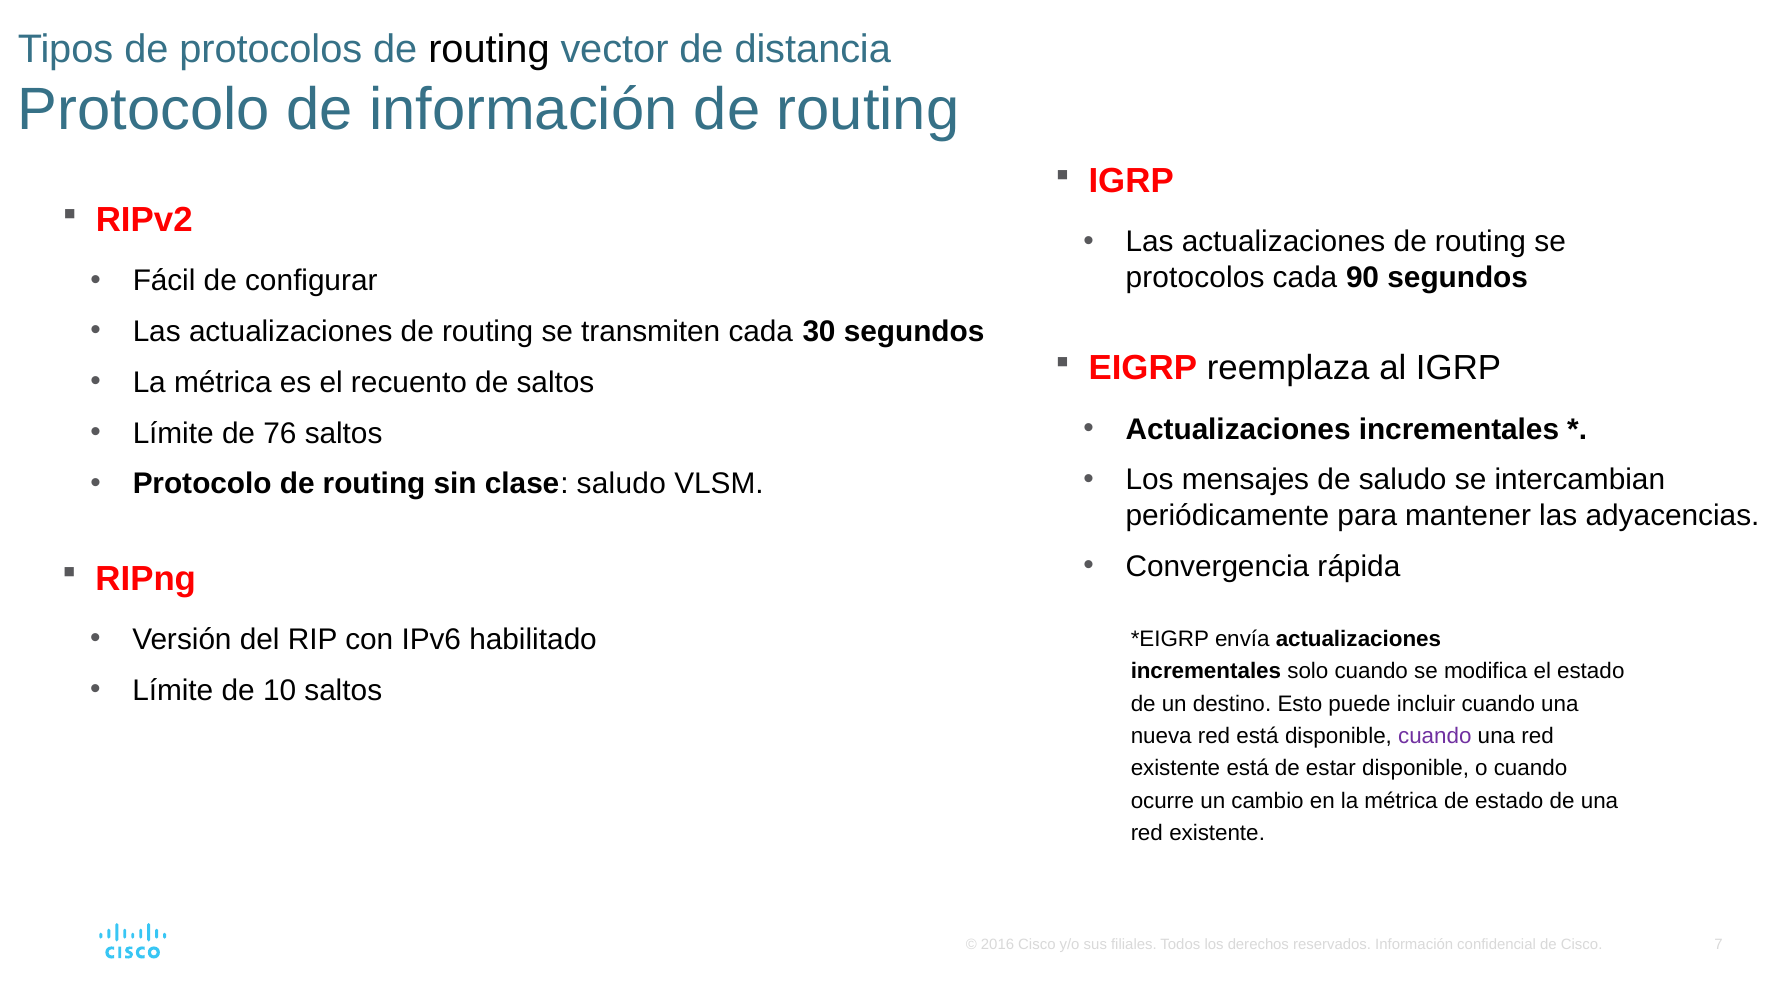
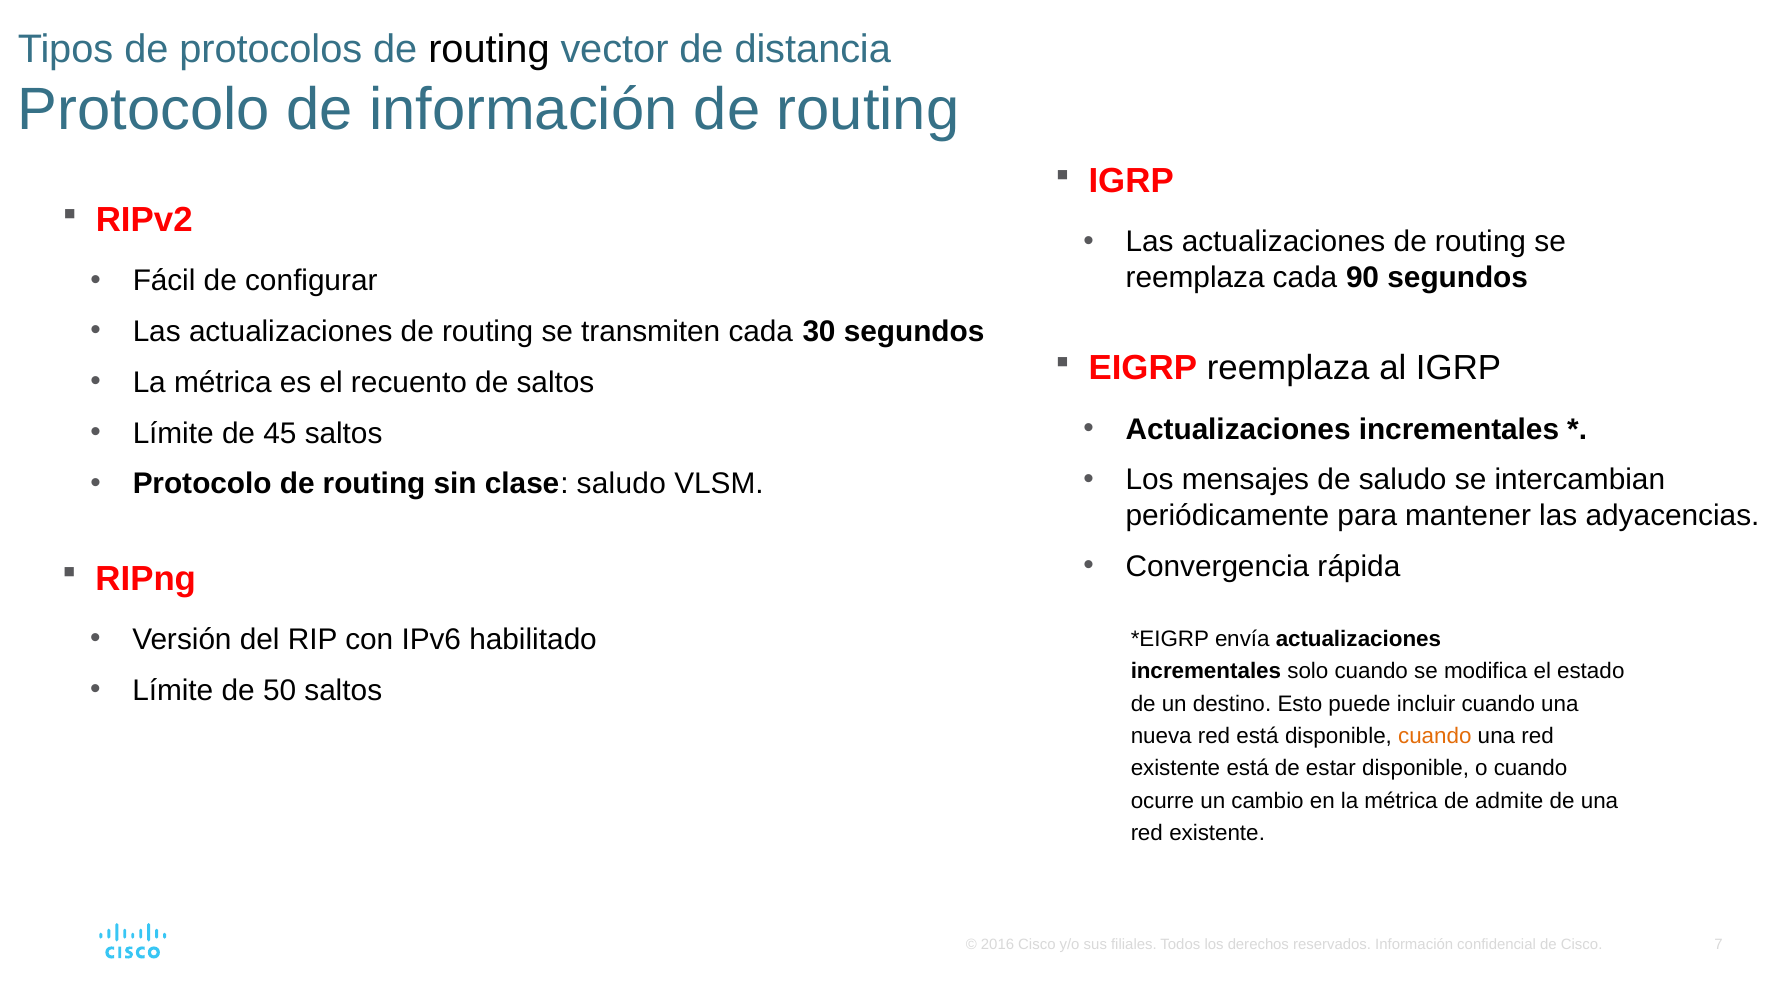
protocolos: protocolos -> reemplaza (1195, 278)
76: 76 -> 45 (280, 433)
10: 10 -> 50 (280, 690)
cuando colour: purple -> orange (1435, 736)
de estado: estado -> admite (1509, 801)
